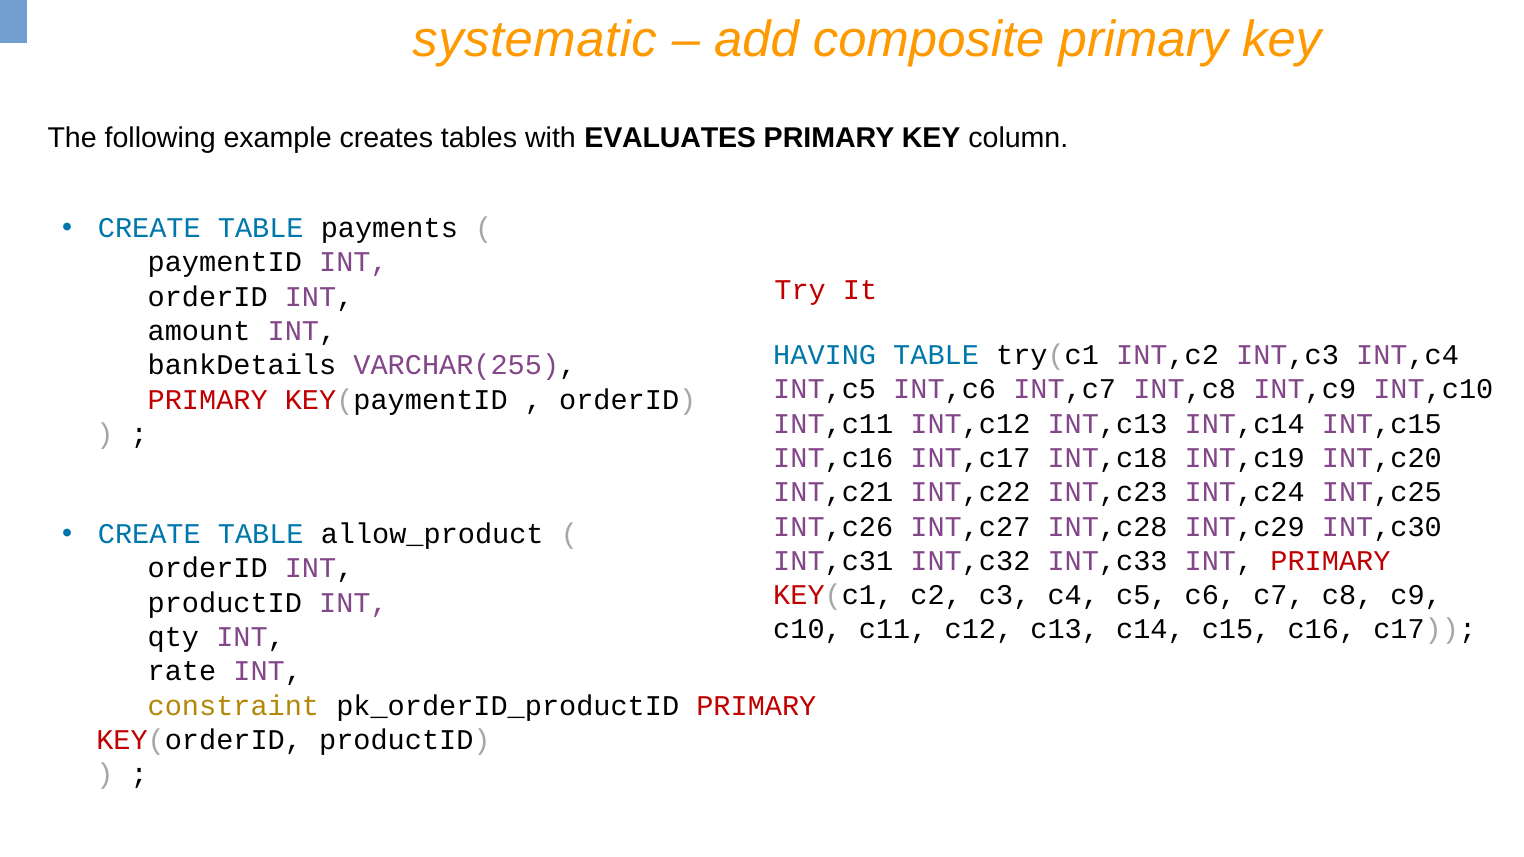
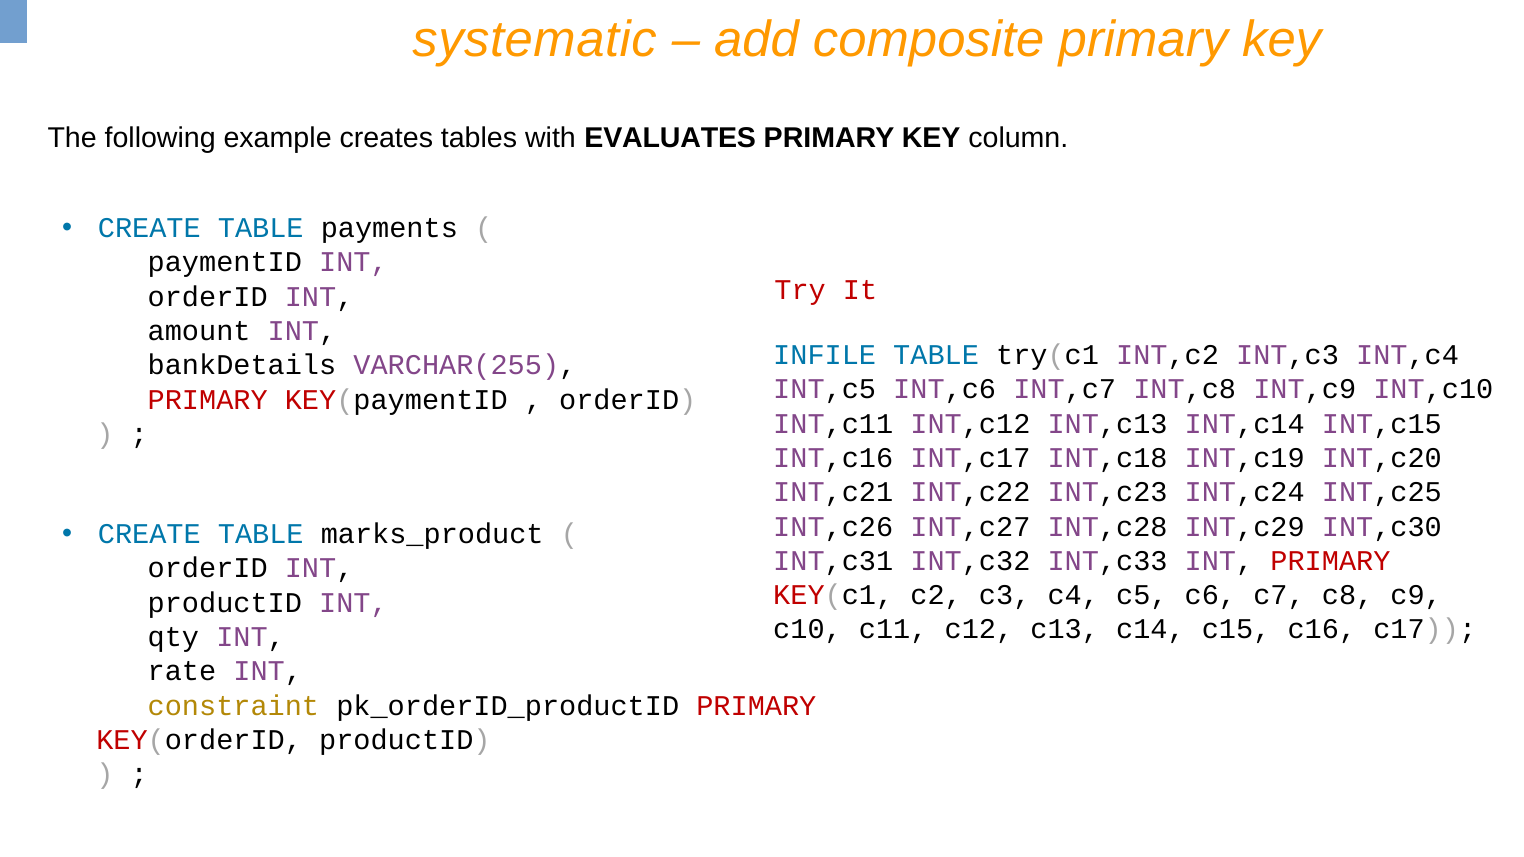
HAVING: HAVING -> INFILE (825, 355)
allow_product: allow_product -> marks_product (432, 534)
